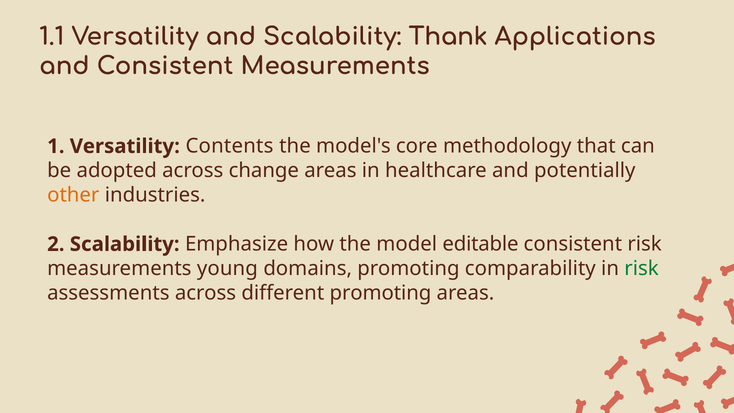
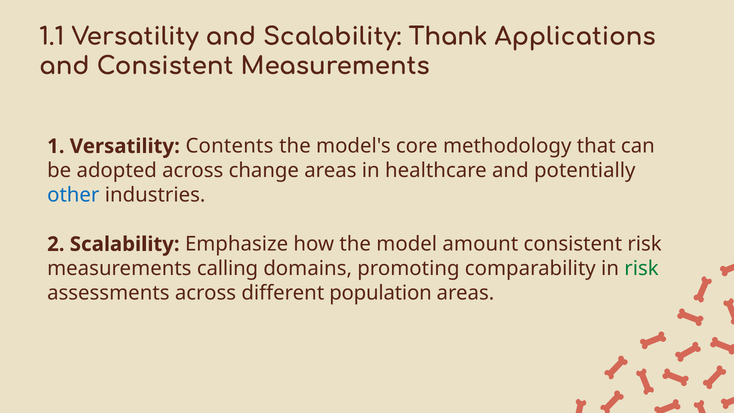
other colour: orange -> blue (73, 195)
editable: editable -> amount (480, 244)
young: young -> calling (228, 269)
different promoting: promoting -> population (381, 293)
